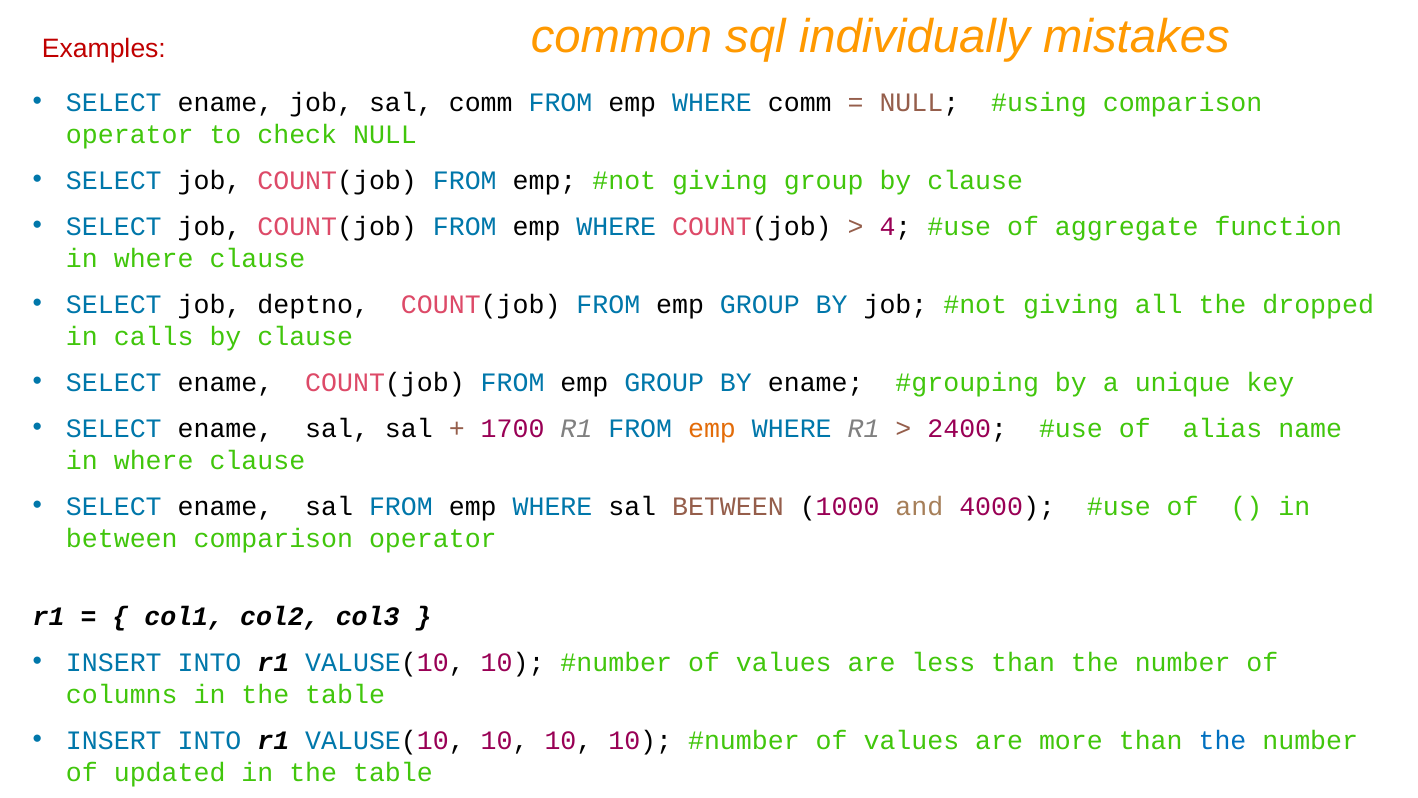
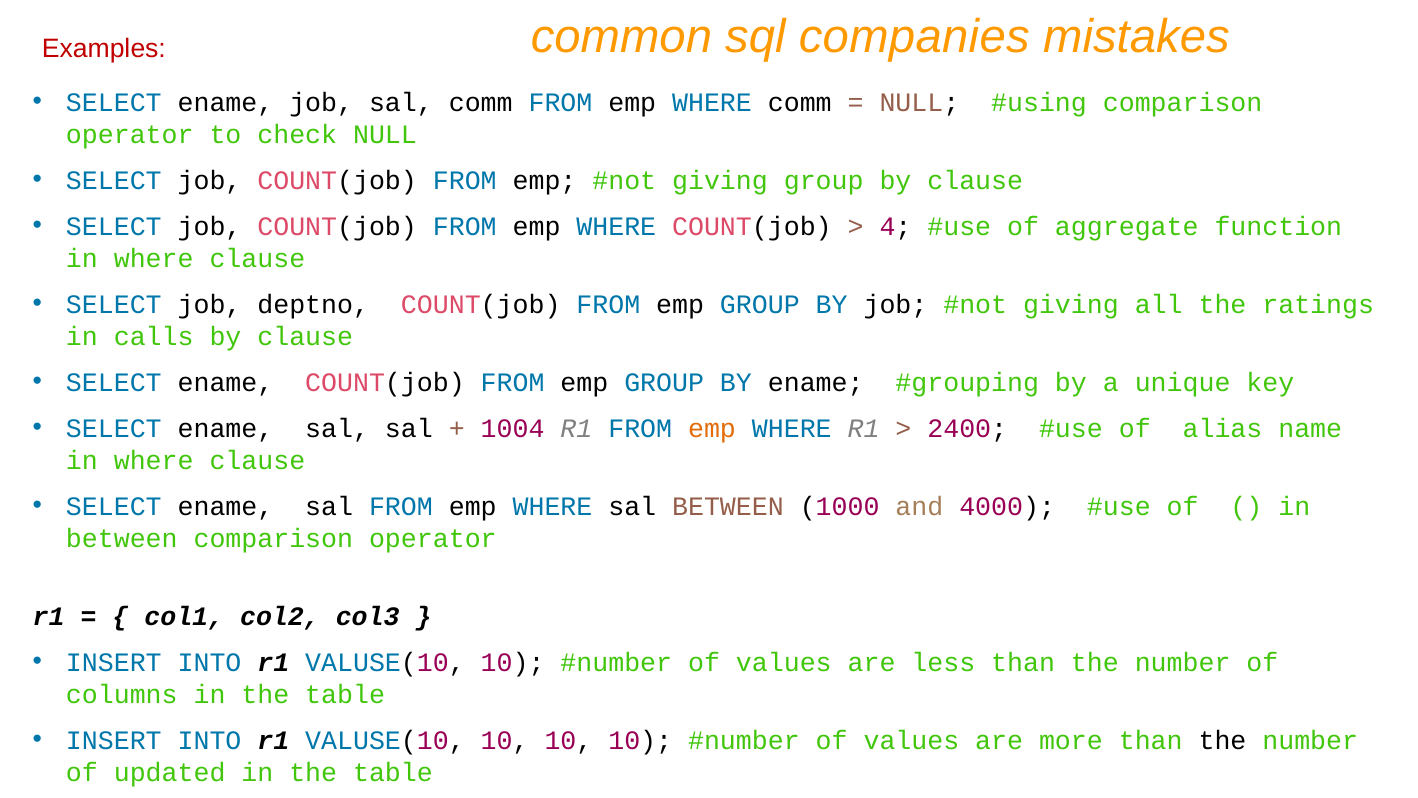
individually: individually -> companies (914, 37)
dropped: dropped -> ratings (1318, 304)
1700: 1700 -> 1004 (513, 428)
the colour: blue -> black (1222, 740)
